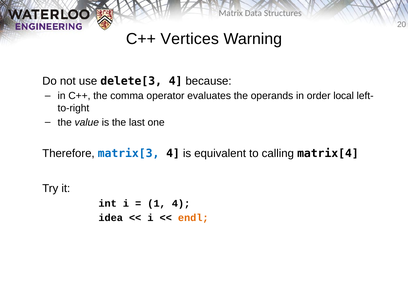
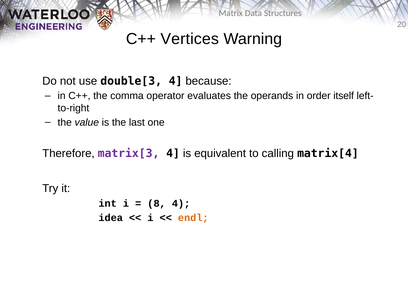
delete[3: delete[3 -> double[3 (131, 81)
local: local -> itself (344, 96)
matrix[3 colour: blue -> purple (129, 154)
1: 1 -> 8 (157, 203)
